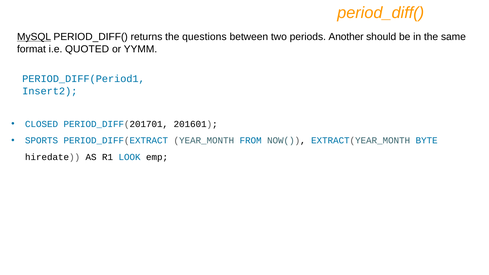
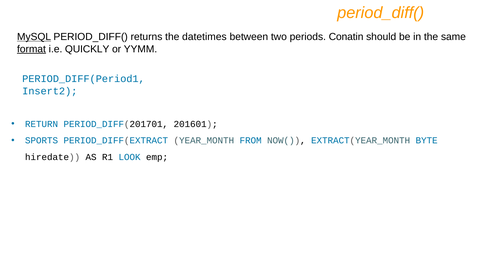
questions: questions -> datetimes (204, 37)
Another: Another -> Conatin (346, 37)
format underline: none -> present (31, 49)
QUOTED: QUOTED -> QUICKLY (87, 49)
CLOSED: CLOSED -> RETURN (42, 124)
